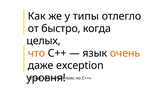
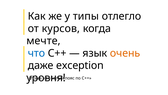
быстро: быстро -> курсов (61, 28)
целых: целых -> мечте (43, 41)
что colour: orange -> blue (36, 53)
